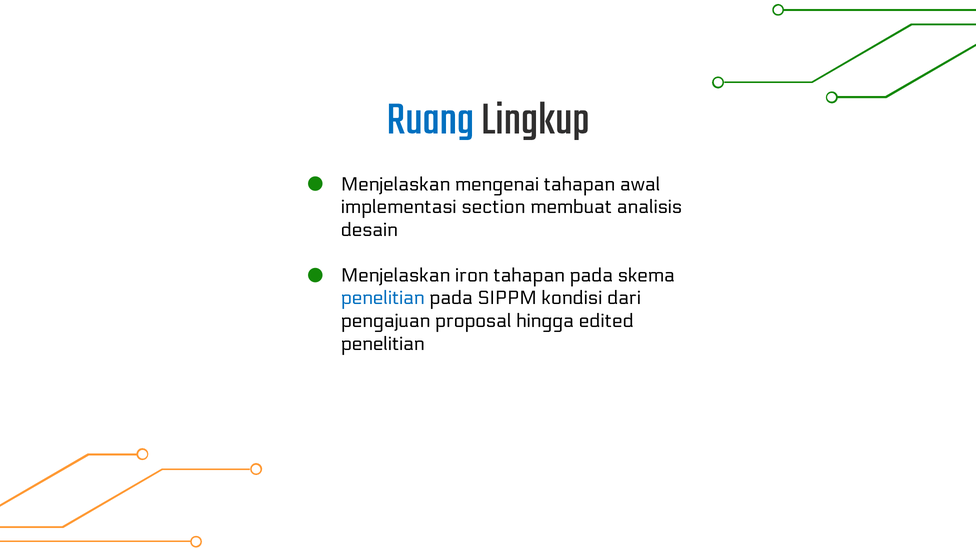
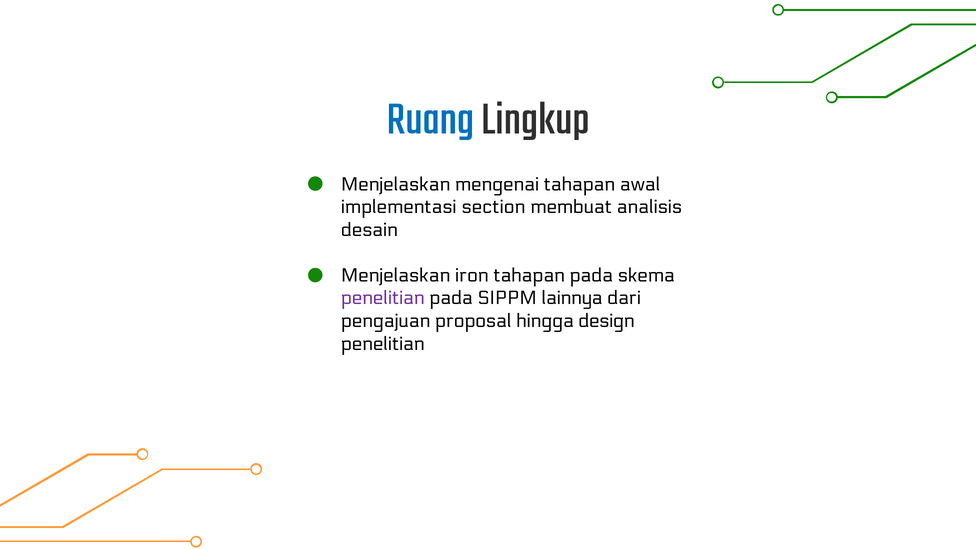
penelitian colour: blue -> purple (383, 298)
kondisi: kondisi -> lainnya (572, 298)
edited: edited -> design (607, 321)
